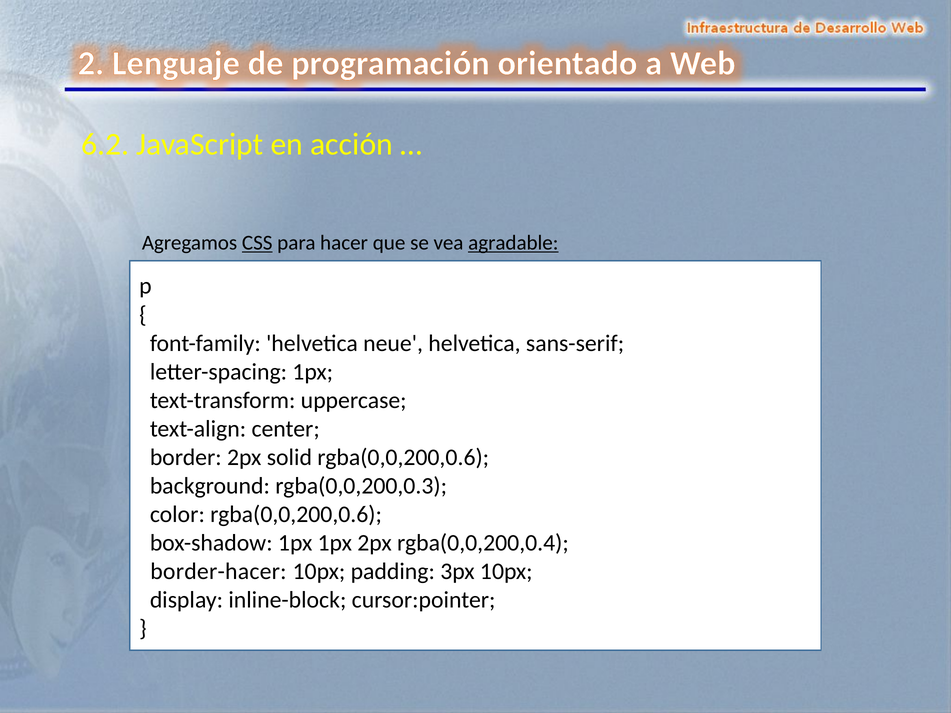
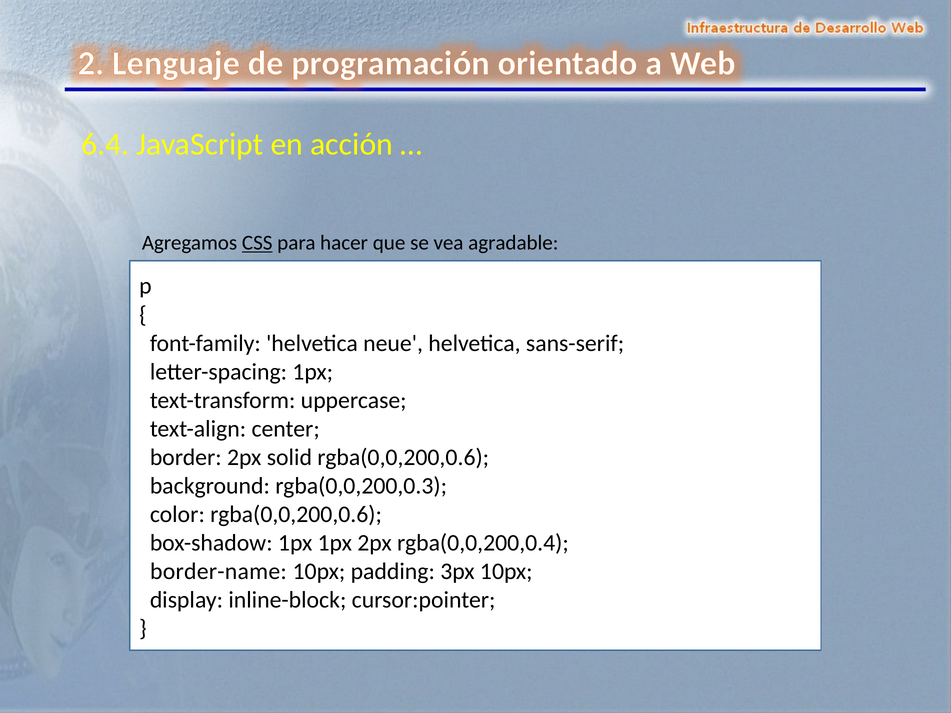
6.2: 6.2 -> 6.4 (105, 144)
agradable underline: present -> none (513, 243)
border-hacer: border-hacer -> border-name (218, 572)
